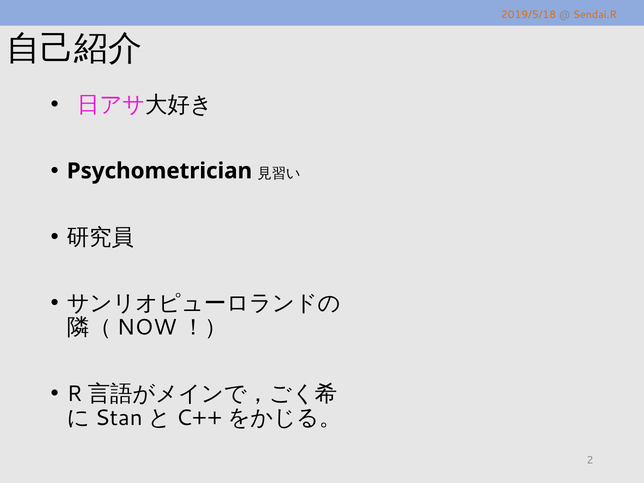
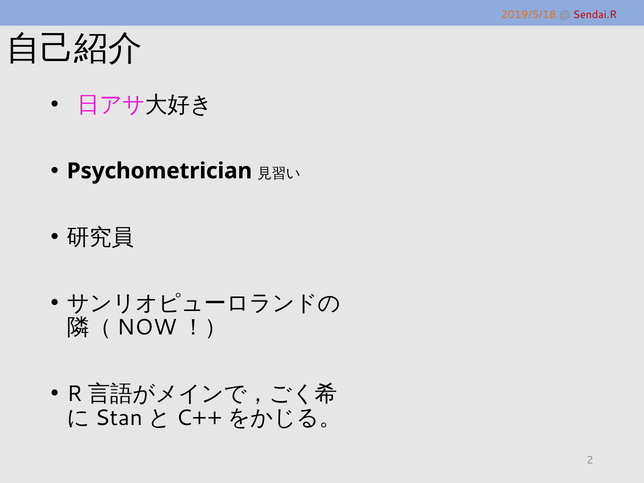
Sendai.R colour: orange -> red (595, 15)
